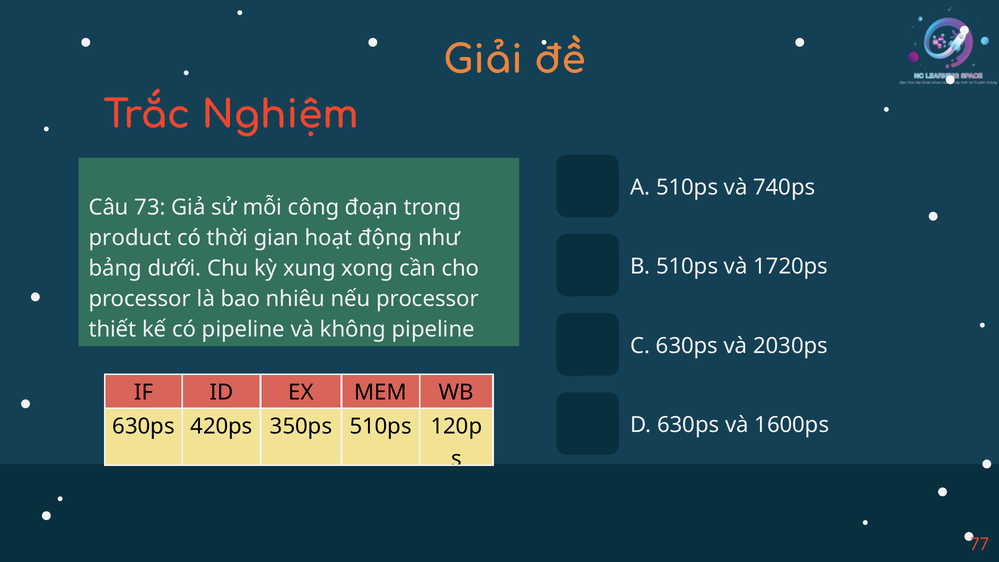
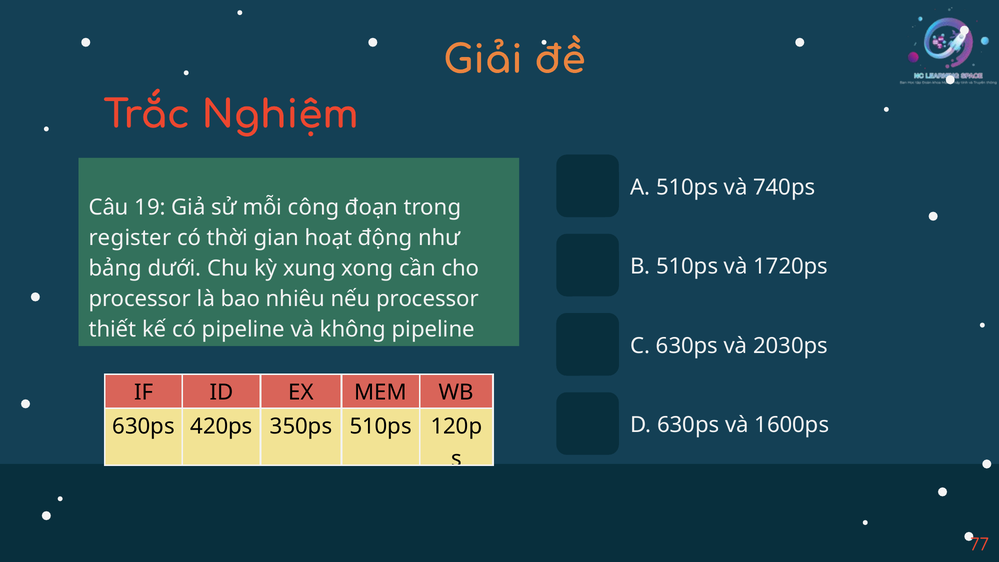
73: 73 -> 19 (150, 207)
product: product -> register (130, 238)
